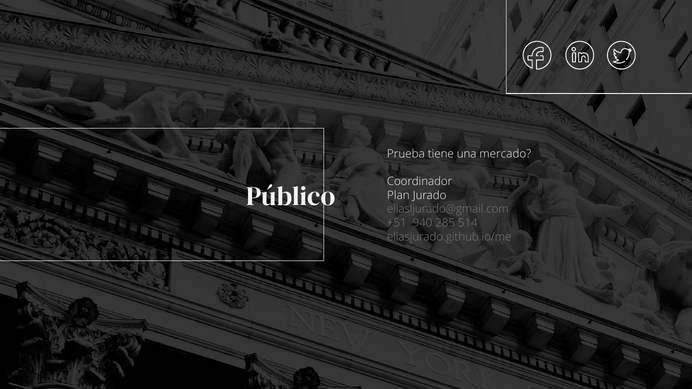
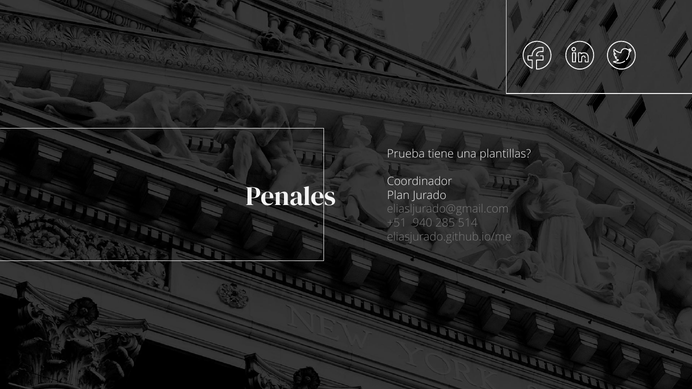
mercado: mercado -> plantillas (505, 154)
Público: Público -> Penales (291, 196)
